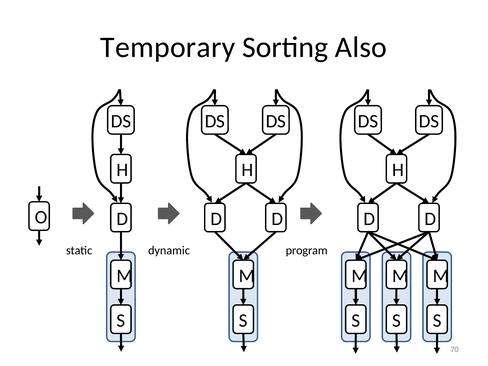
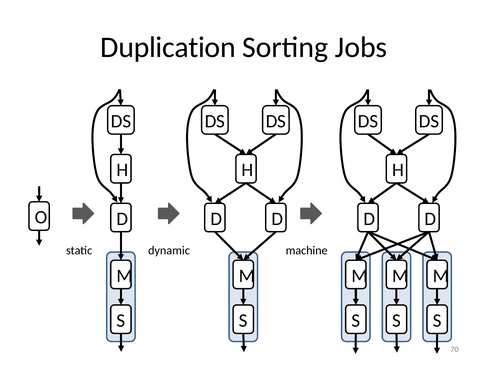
Temporary: Temporary -> Duplication (168, 47)
Also: Also -> Jobs (361, 47)
program: program -> machine (307, 250)
